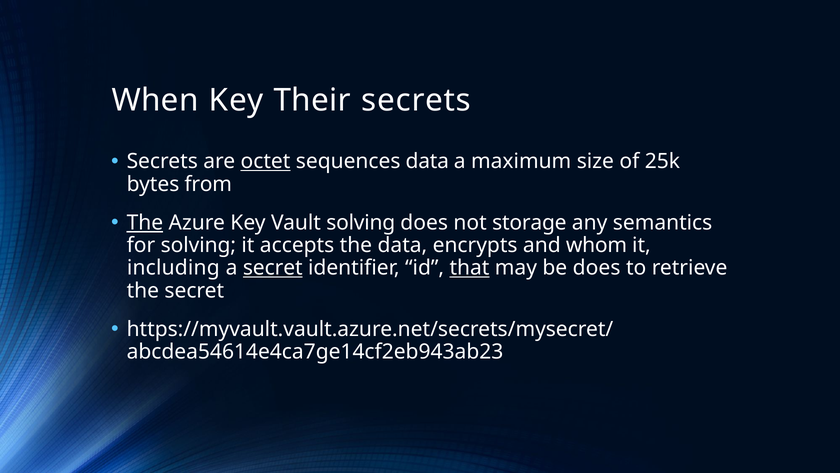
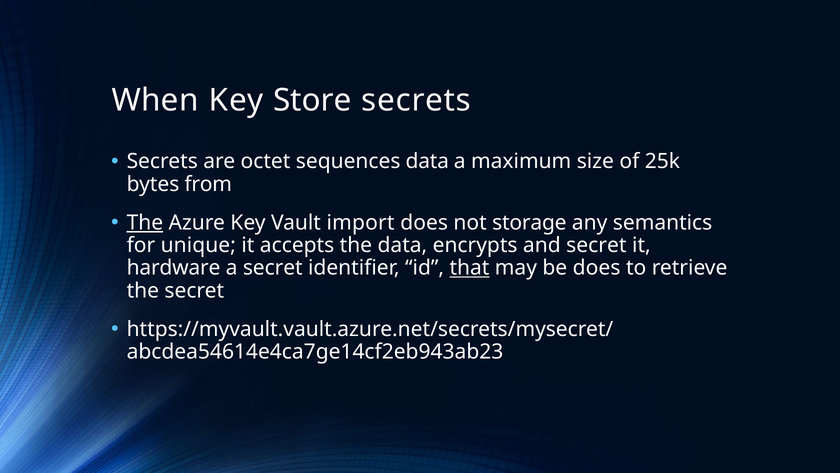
Their: Their -> Store (312, 100)
octet underline: present -> none (266, 161)
Vault solving: solving -> import (361, 222)
for solving: solving -> unique (198, 245)
and whom: whom -> secret (596, 245)
including: including -> hardware (174, 268)
secret underline: present -> none (273, 268)
